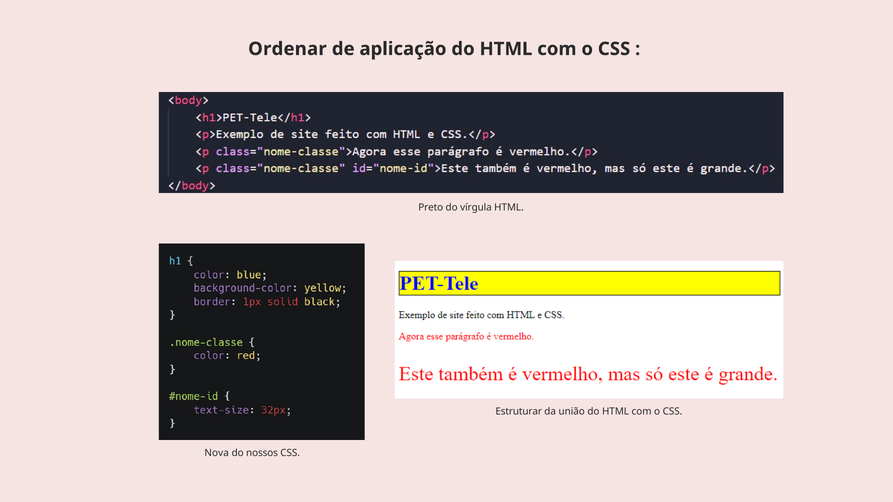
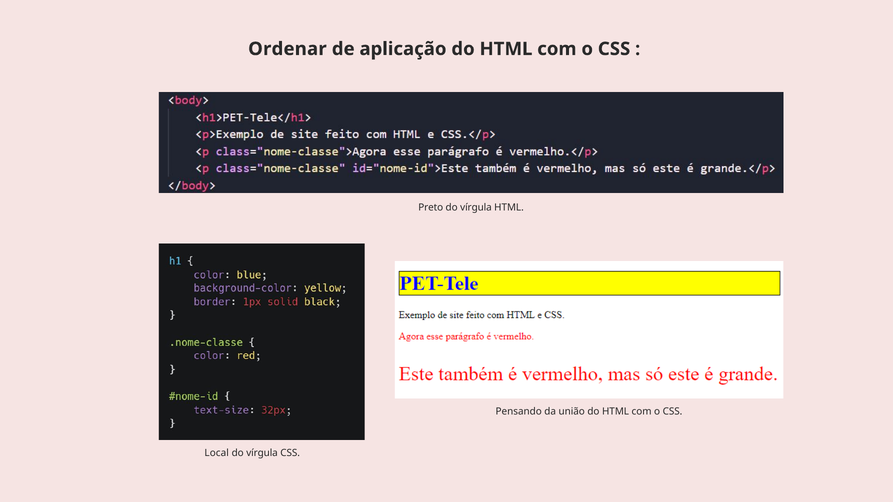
Estruturar: Estruturar -> Pensando (519, 412)
Nova: Nova -> Local (217, 453)
nossos: nossos -> vírgula (262, 453)
